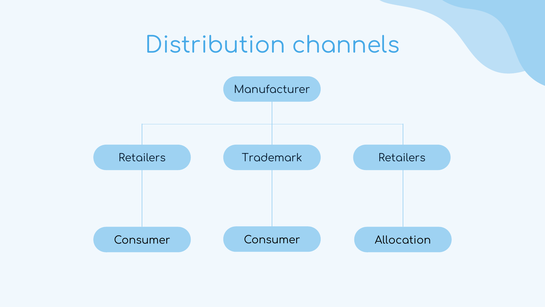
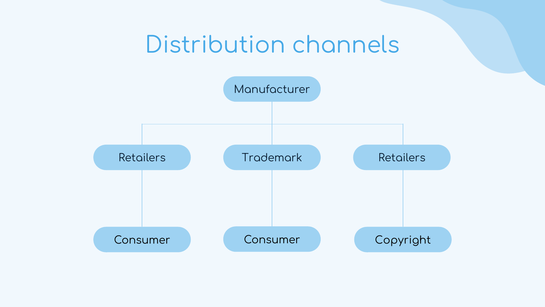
Allocation: Allocation -> Copyright (403, 240)
